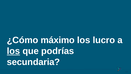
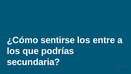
máximo: máximo -> sentirse (58, 40)
lucro: lucro -> entre (104, 40)
los underline: present -> none (13, 51)
